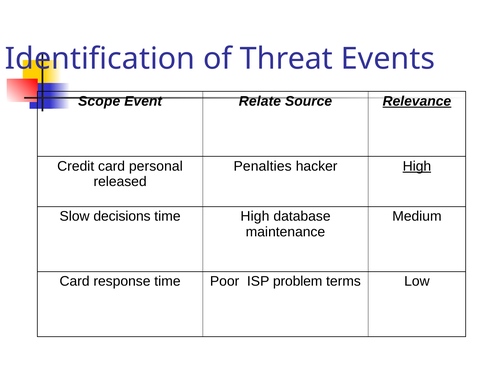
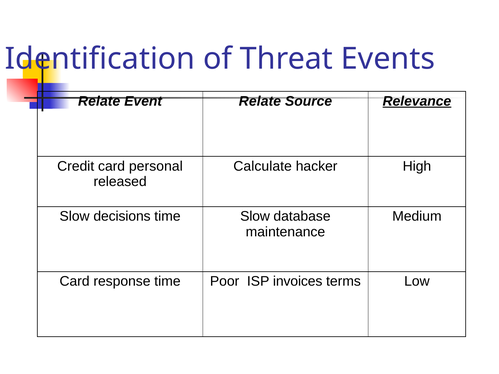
Scope: Scope -> Relate (99, 101)
Penalties: Penalties -> Calculate (263, 166)
High underline: present -> none (417, 166)
time High: High -> Slow (255, 216)
problem: problem -> invoices (298, 282)
